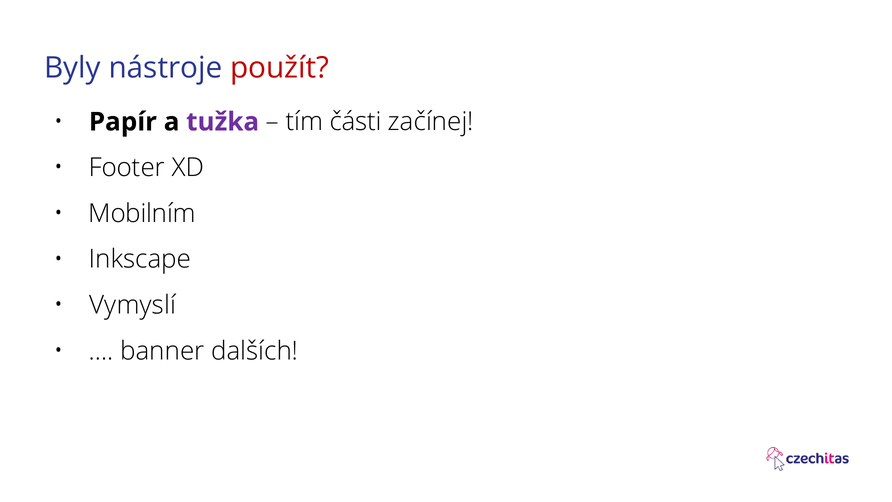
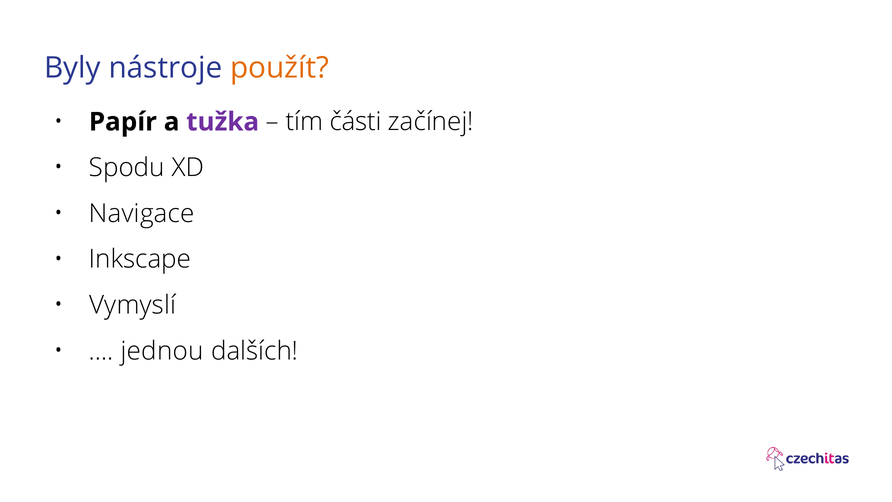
použít colour: red -> orange (280, 68)
Footer: Footer -> Spodu (127, 168)
Mobilním: Mobilním -> Navigace (142, 213)
banner: banner -> jednou (162, 351)
